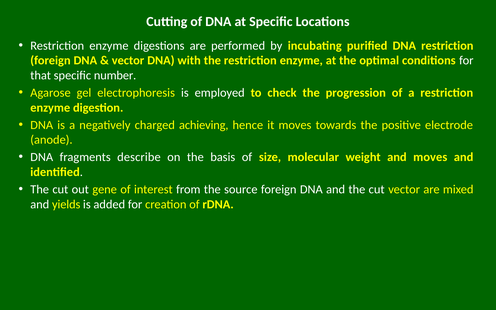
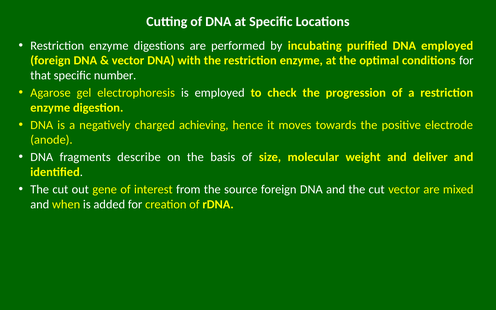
DNA restriction: restriction -> employed (447, 46)
and moves: moves -> deliver (430, 157)
yields: yields -> when (66, 204)
